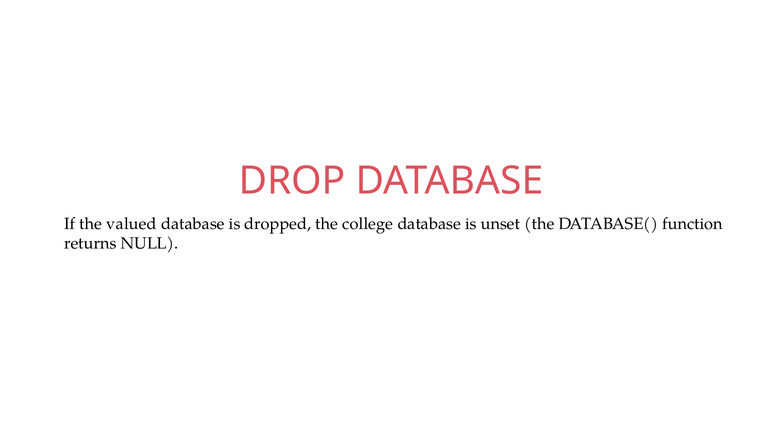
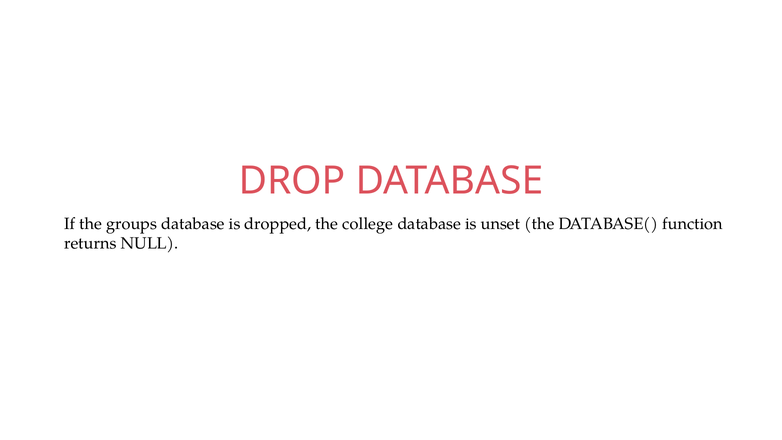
valued: valued -> groups (132, 224)
